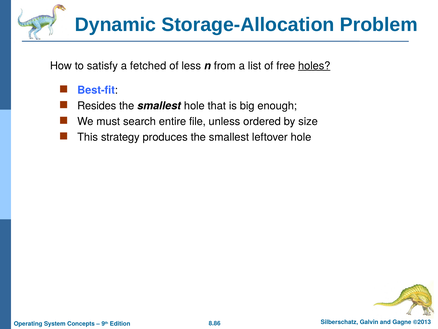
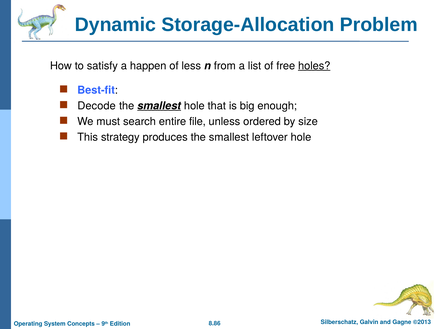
fetched: fetched -> happen (148, 66)
Resides: Resides -> Decode (97, 106)
smallest underline: none -> present (159, 106)
